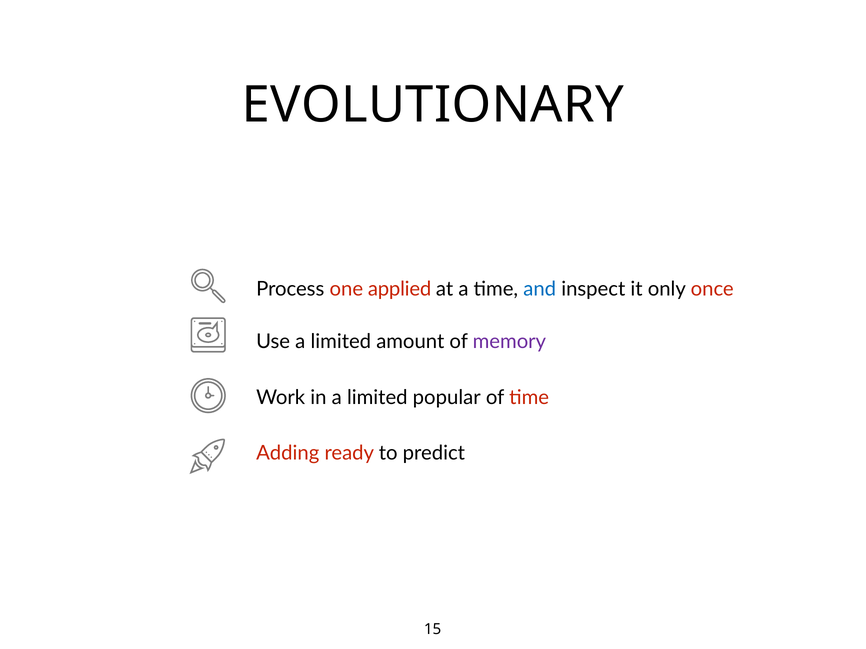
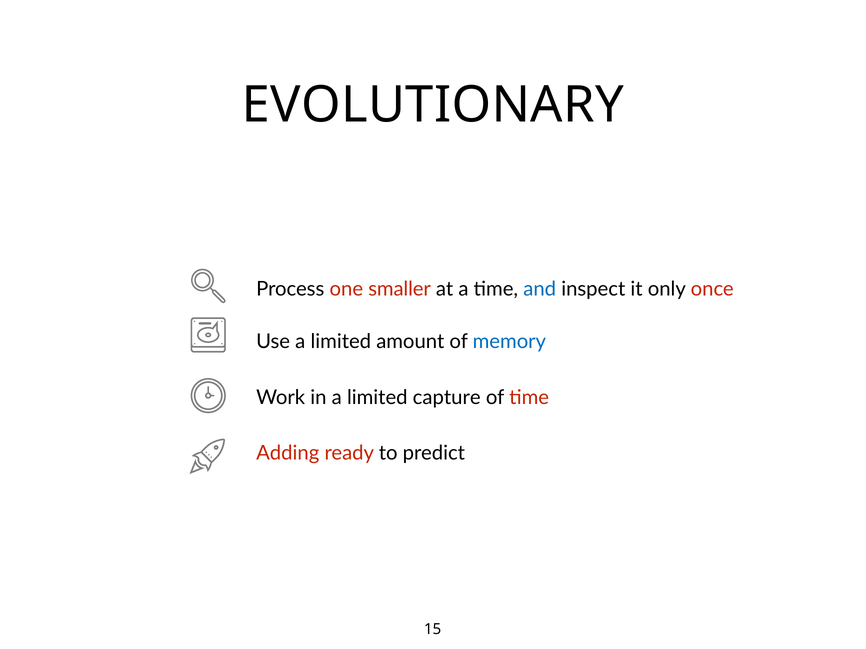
applied: applied -> smaller (400, 289)
memory colour: purple -> blue (509, 342)
popular: popular -> capture (447, 398)
